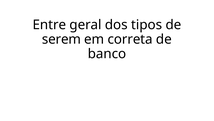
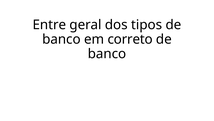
serem: serem -> banco (61, 39)
correta: correta -> correto (130, 39)
